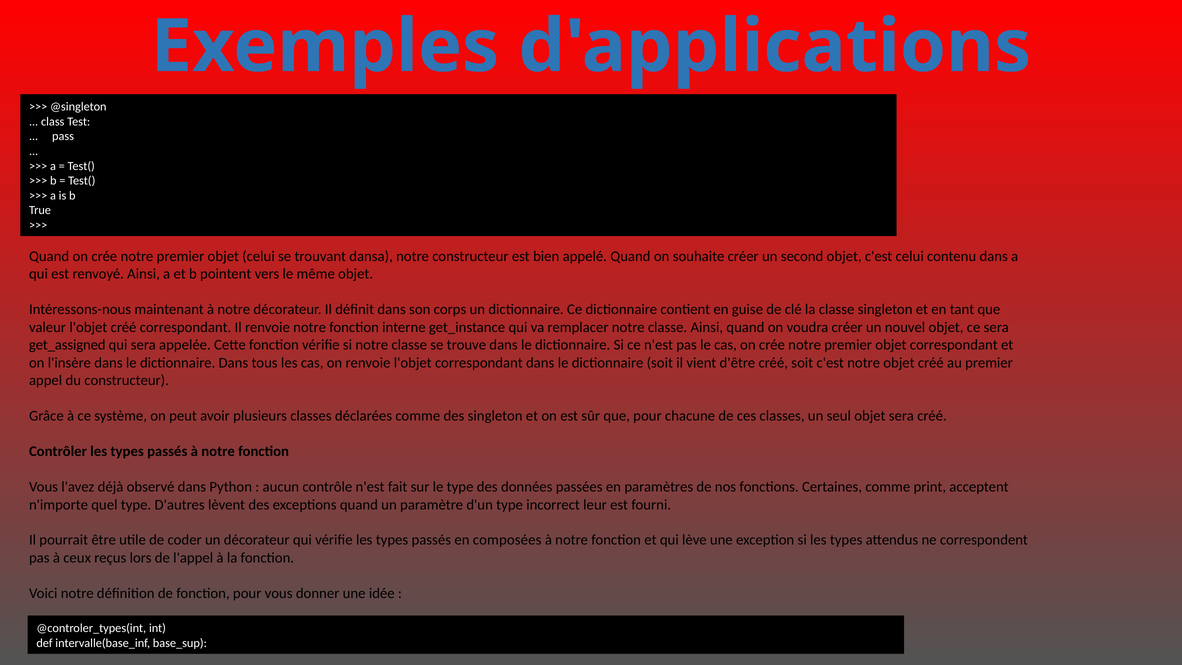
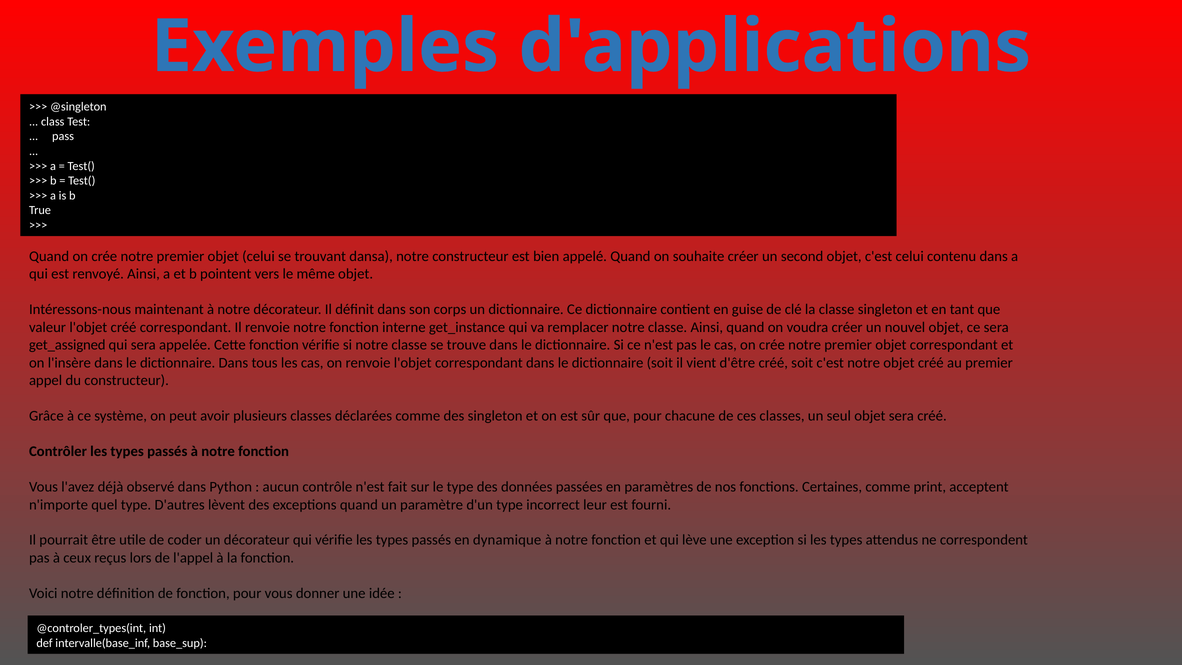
composées: composées -> dynamique (507, 540)
